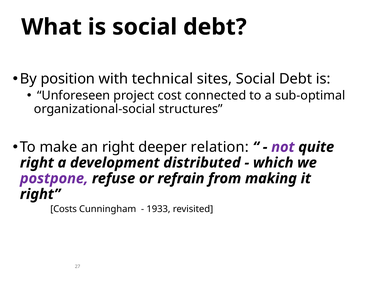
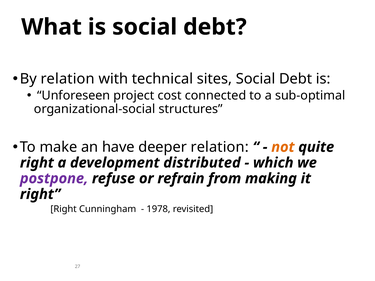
By position: position -> relation (68, 79)
an right: right -> have (118, 147)
not colour: purple -> orange (283, 147)
Costs: Costs -> Right (64, 209)
1933: 1933 -> 1978 (158, 209)
